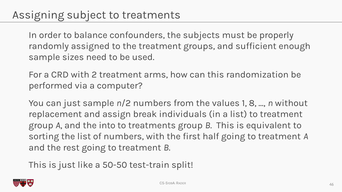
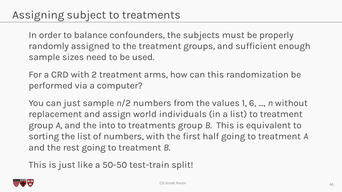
8: 8 -> 6 (253, 103)
break: break -> world (145, 114)
